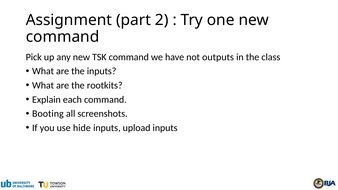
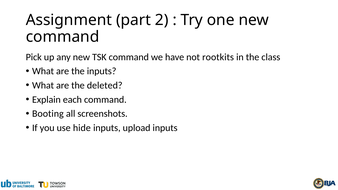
outputs: outputs -> rootkits (218, 57)
rootkits: rootkits -> deleted (105, 85)
